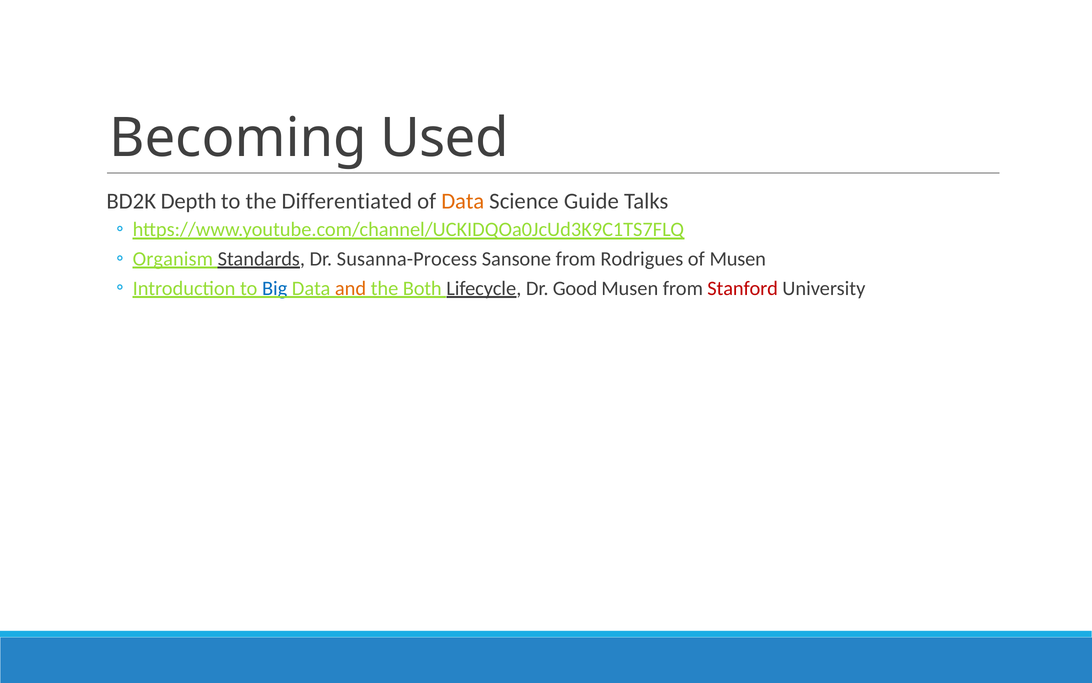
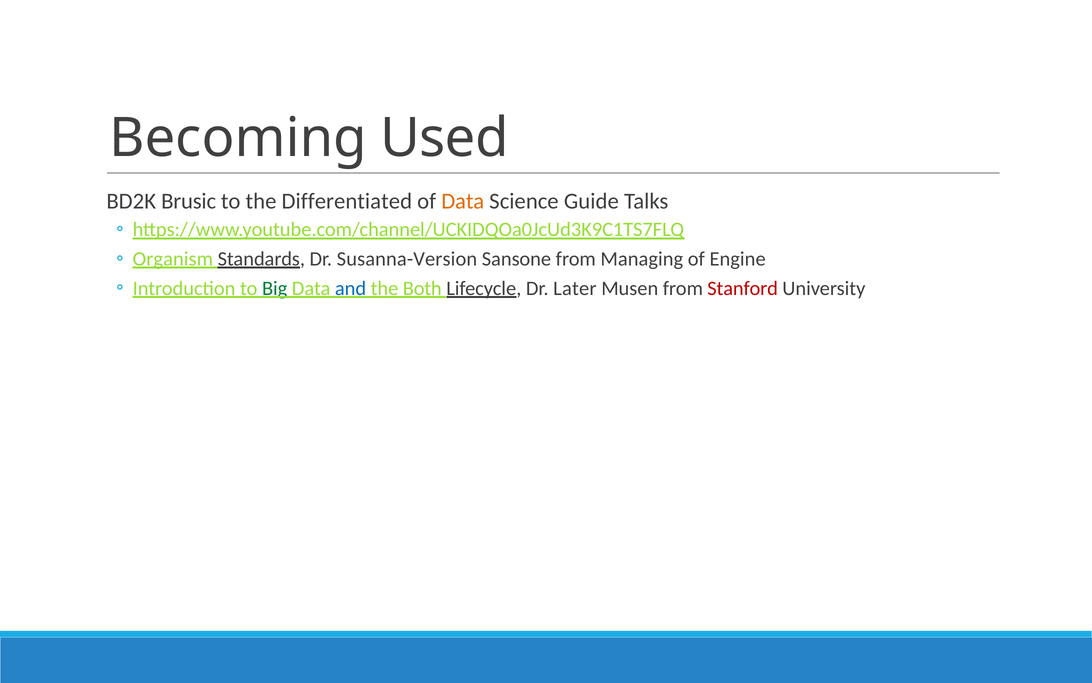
Depth: Depth -> Brusic (189, 201)
Susanna-Process: Susanna-Process -> Susanna-Version (407, 259)
Rodrigues: Rodrigues -> Managing (642, 259)
of Musen: Musen -> Engine (738, 259)
Big colour: blue -> green (275, 288)
and colour: orange -> blue (351, 288)
Good: Good -> Later (575, 288)
